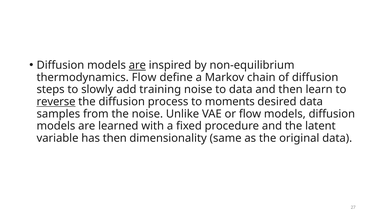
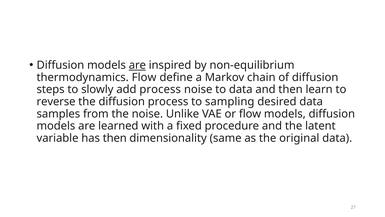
add training: training -> process (160, 89)
reverse underline: present -> none (56, 101)
moments: moments -> sampling (230, 101)
